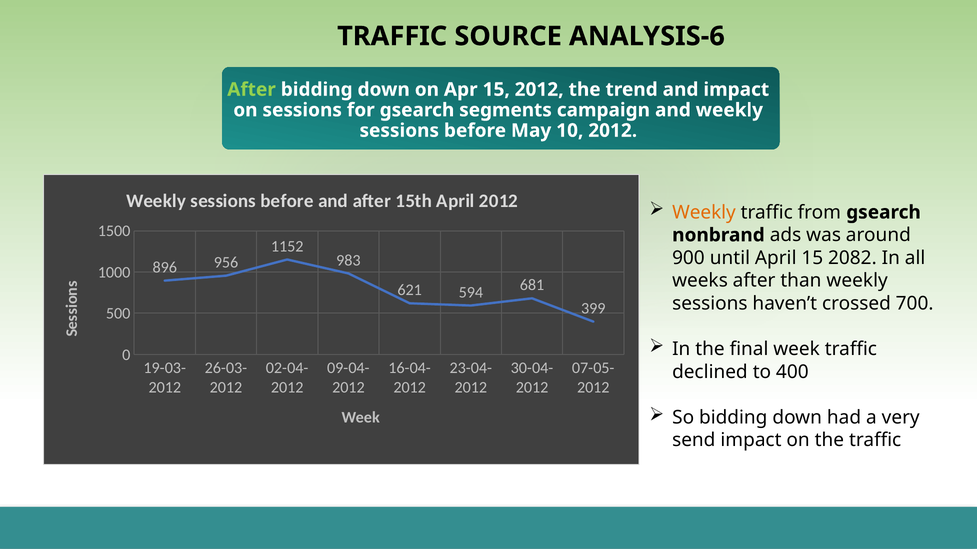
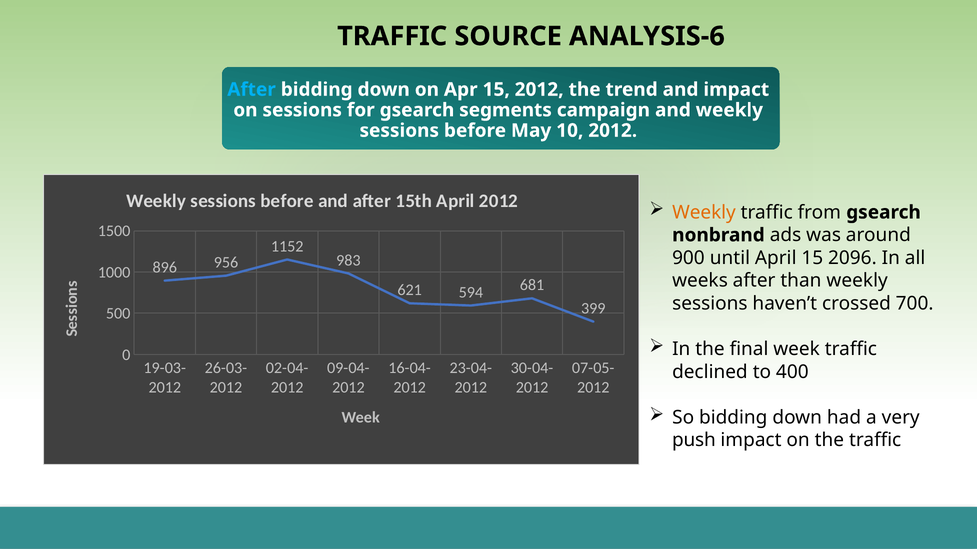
After colour: light green -> light blue (252, 90)
2082: 2082 -> 2096 (852, 258)
send: send -> push (694, 441)
